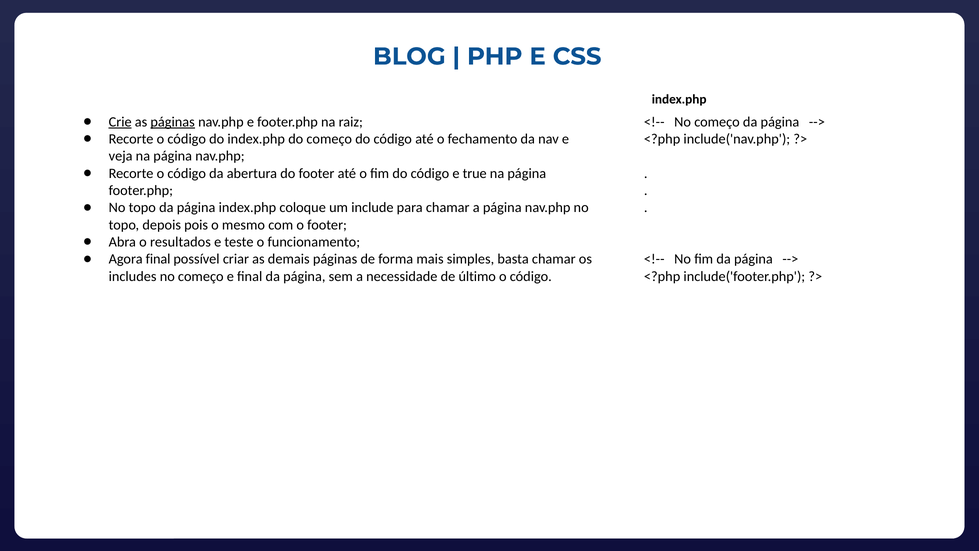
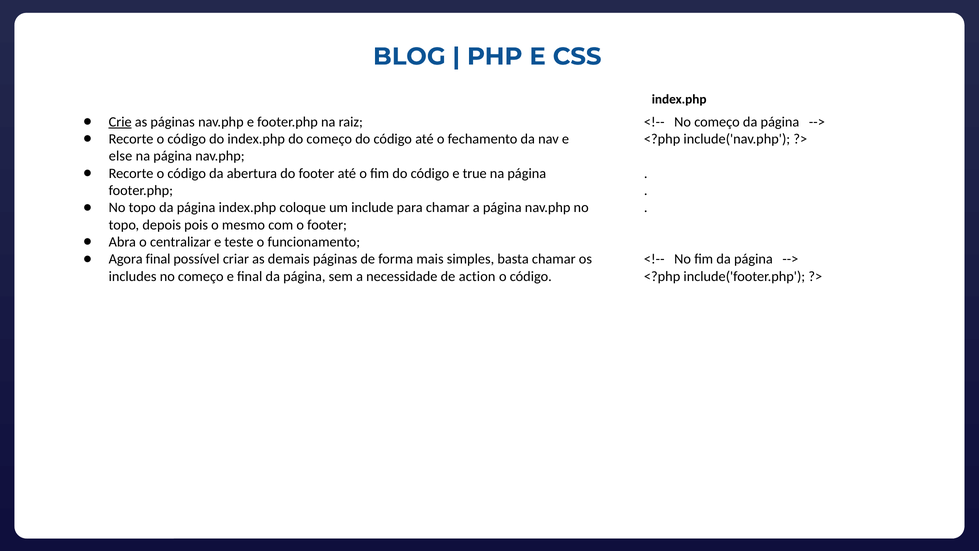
páginas underline: present -> none (173, 122)
veja: veja -> else (121, 156)
resultados: resultados -> centralizar (180, 242)
último: último -> action (477, 276)
